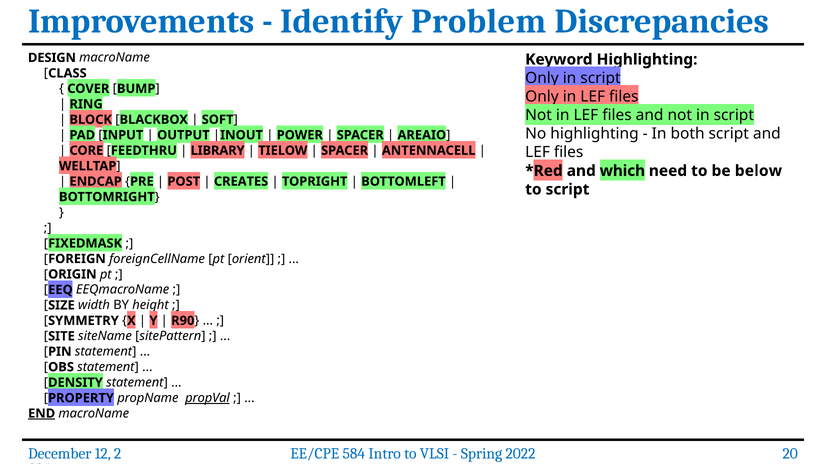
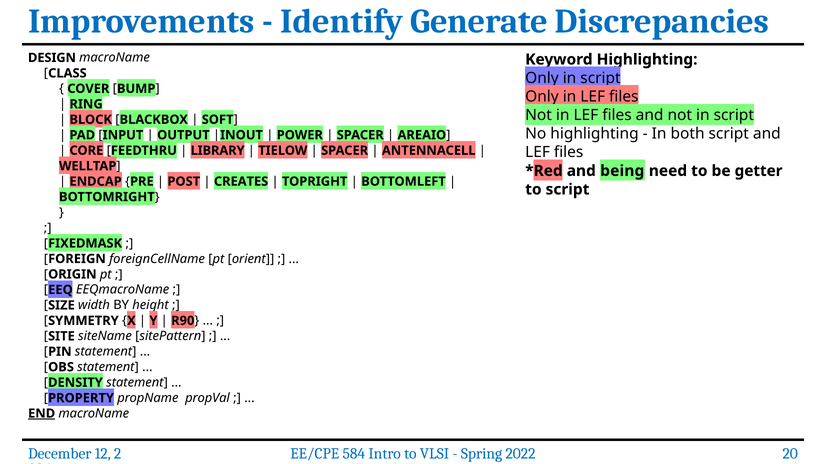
Problem: Problem -> Generate (479, 21)
which: which -> being (622, 171)
below: below -> getter (759, 171)
propVal underline: present -> none (207, 399)
